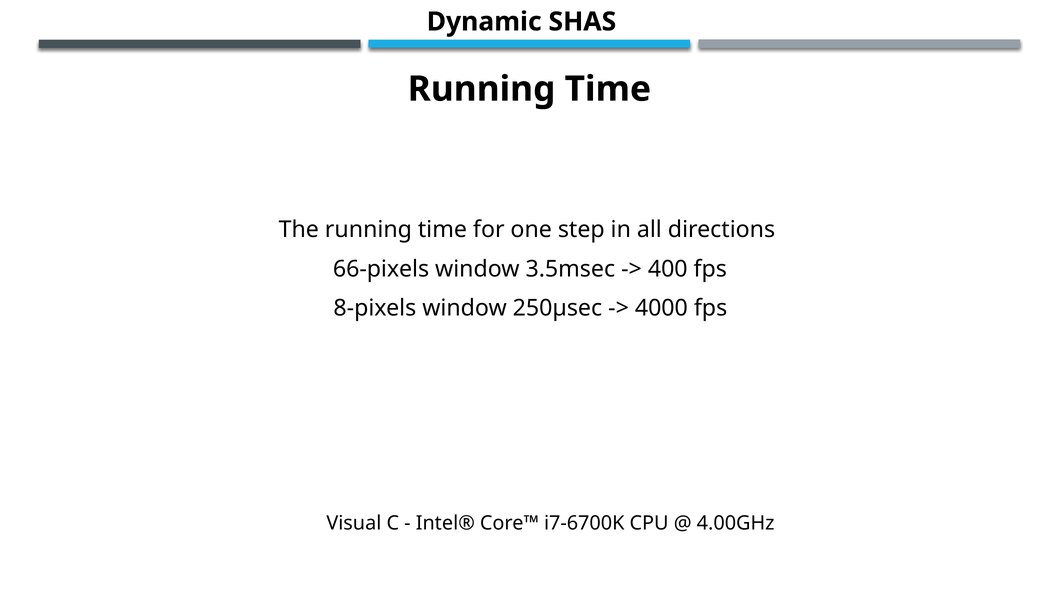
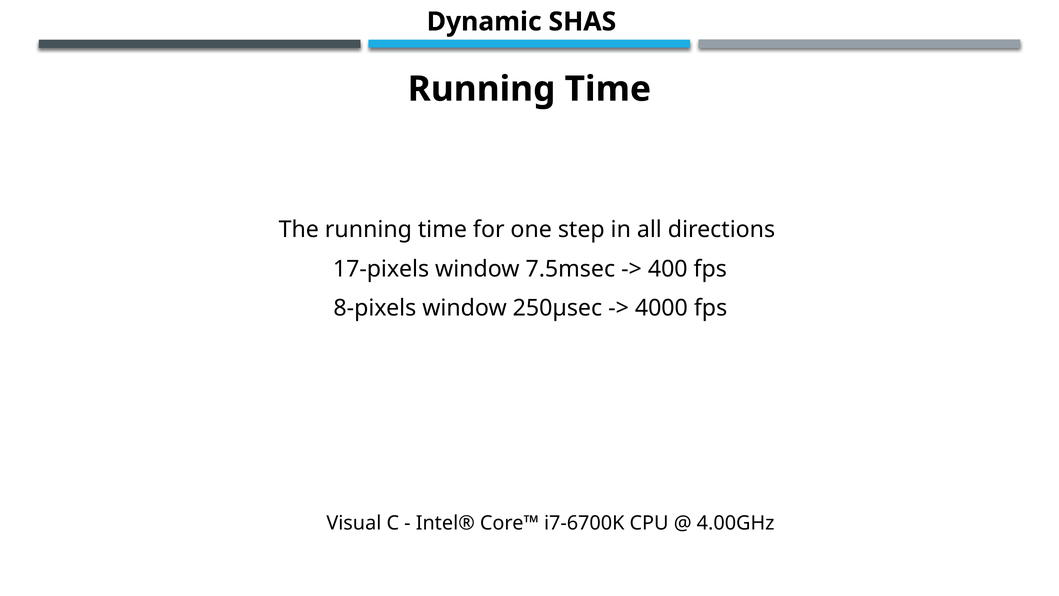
66-pixels: 66-pixels -> 17-pixels (381, 269)
3.5msec: 3.5msec -> 7.5msec (570, 269)
